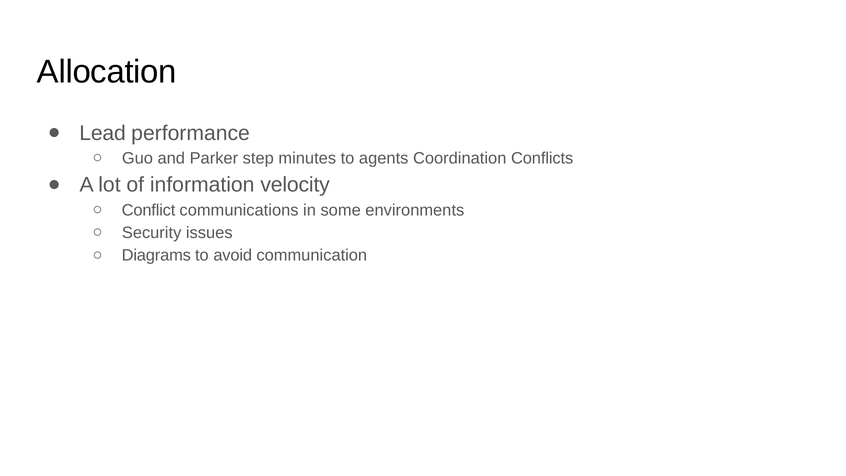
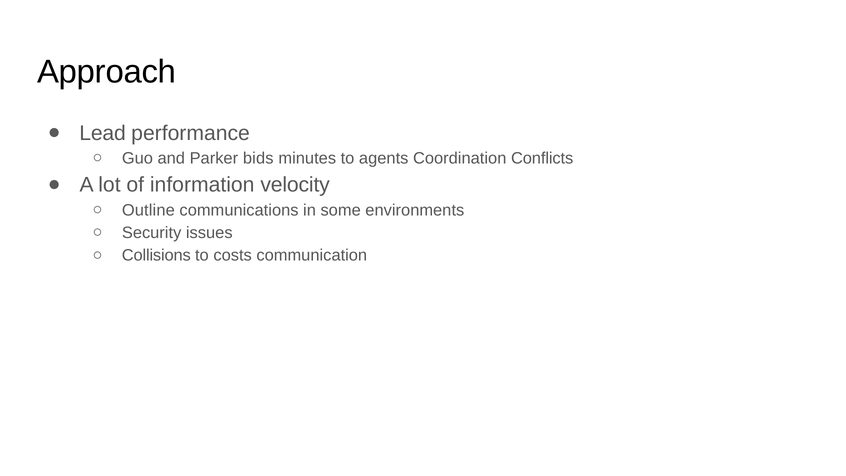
Allocation: Allocation -> Approach (107, 72)
step: step -> bids (258, 158)
Conflict: Conflict -> Outline (148, 210)
Diagrams: Diagrams -> Collisions (156, 255)
avoid: avoid -> costs (233, 255)
